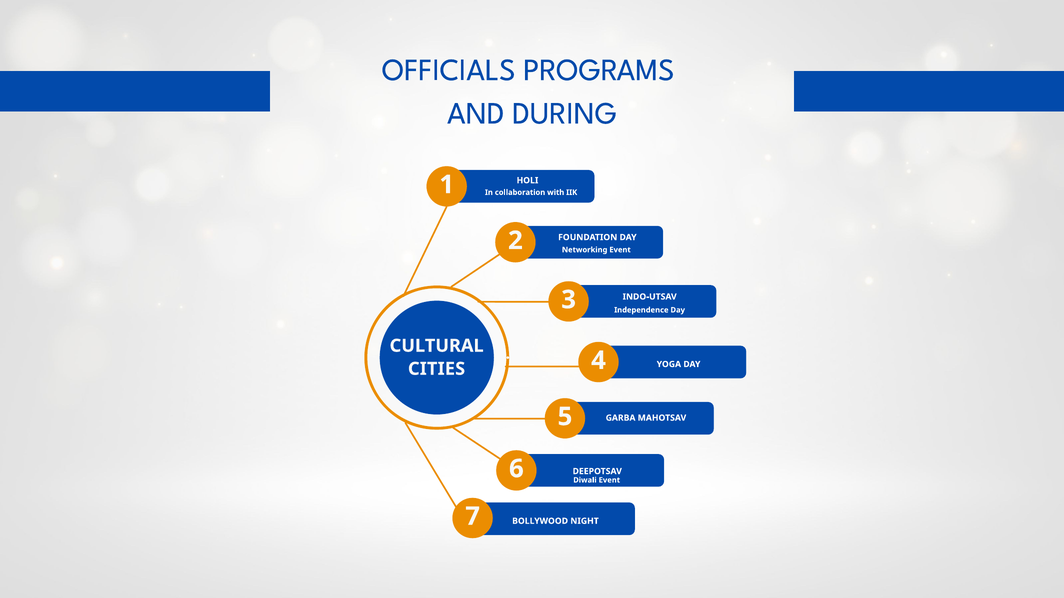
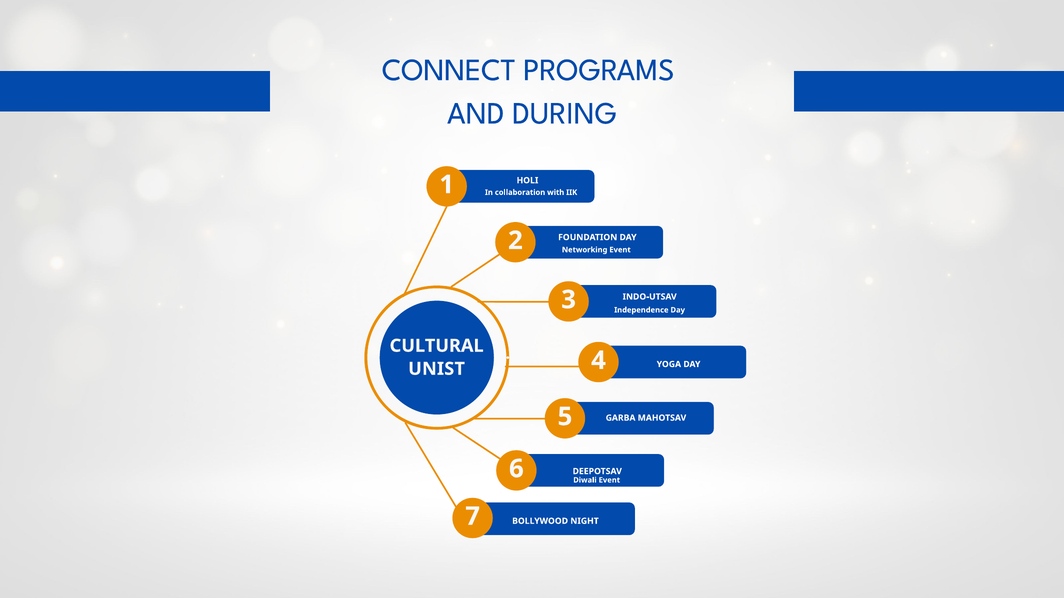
OFFICIALS: OFFICIALS -> CONNECT (449, 70)
CITIES: CITIES -> UNIST (437, 369)
